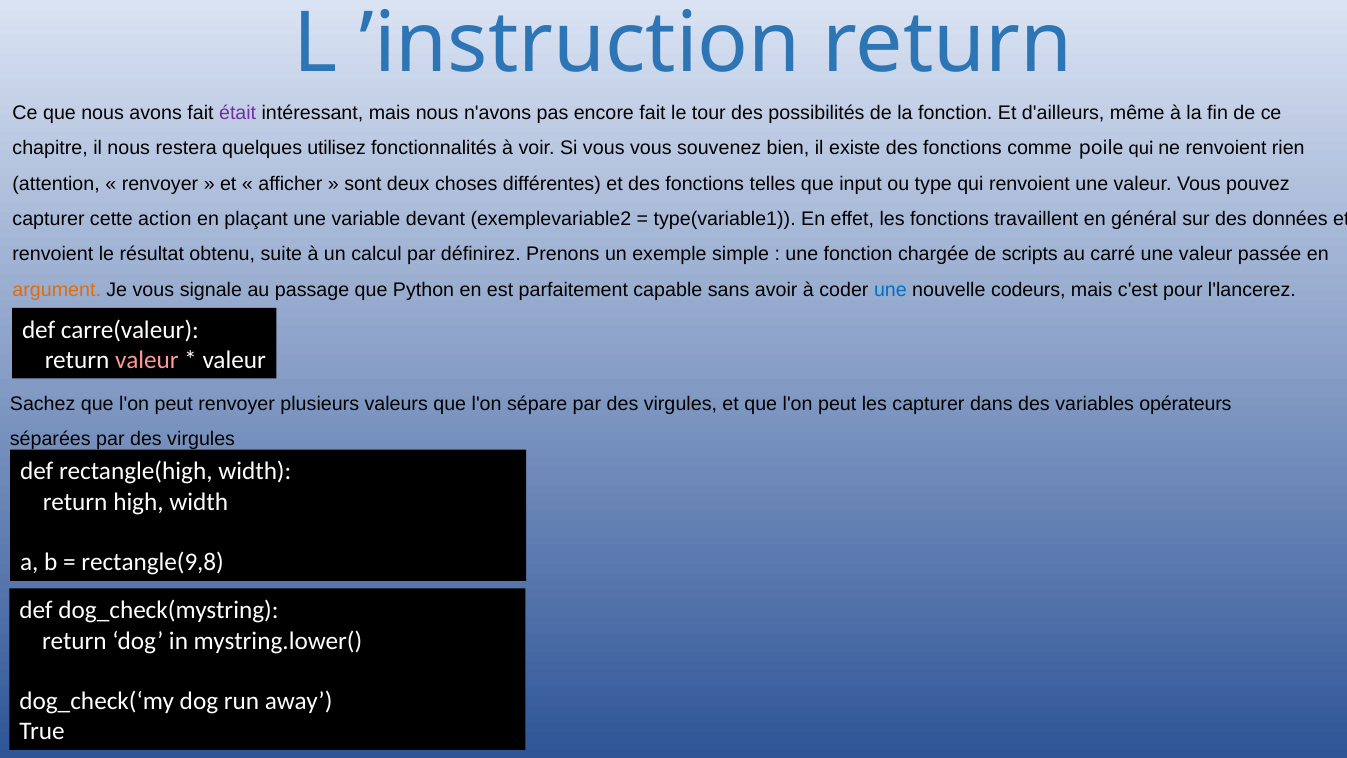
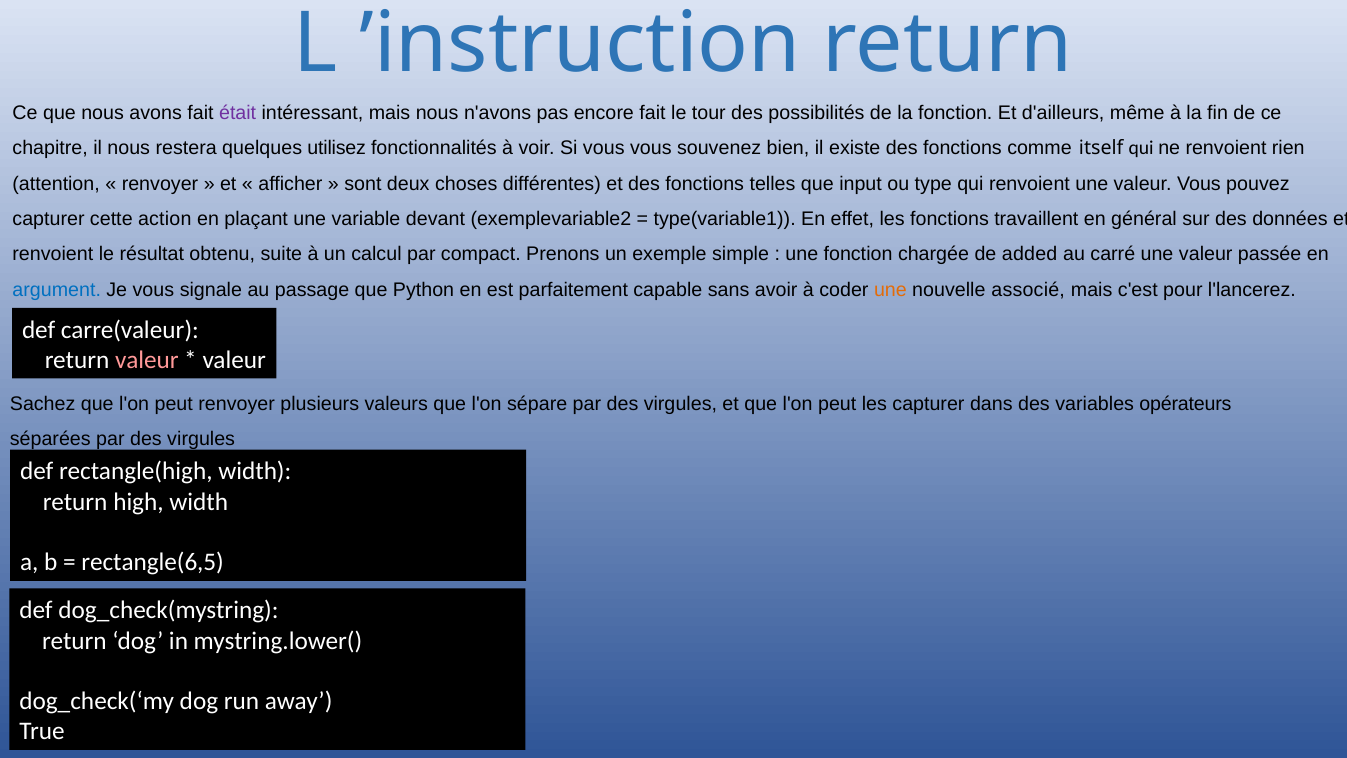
poile: poile -> itself (1101, 148)
définirez: définirez -> compact (481, 254)
scripts: scripts -> added (1030, 254)
argument colour: orange -> blue (57, 290)
une colour: blue -> orange (890, 290)
codeurs: codeurs -> associé (1028, 290)
rectangle(9,8: rectangle(9,8 -> rectangle(6,5 (153, 562)
